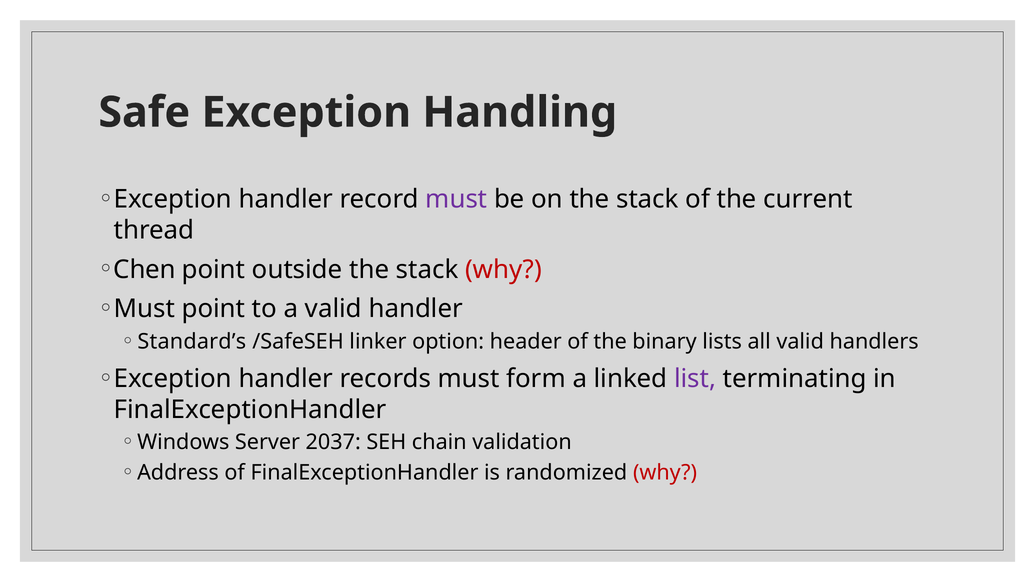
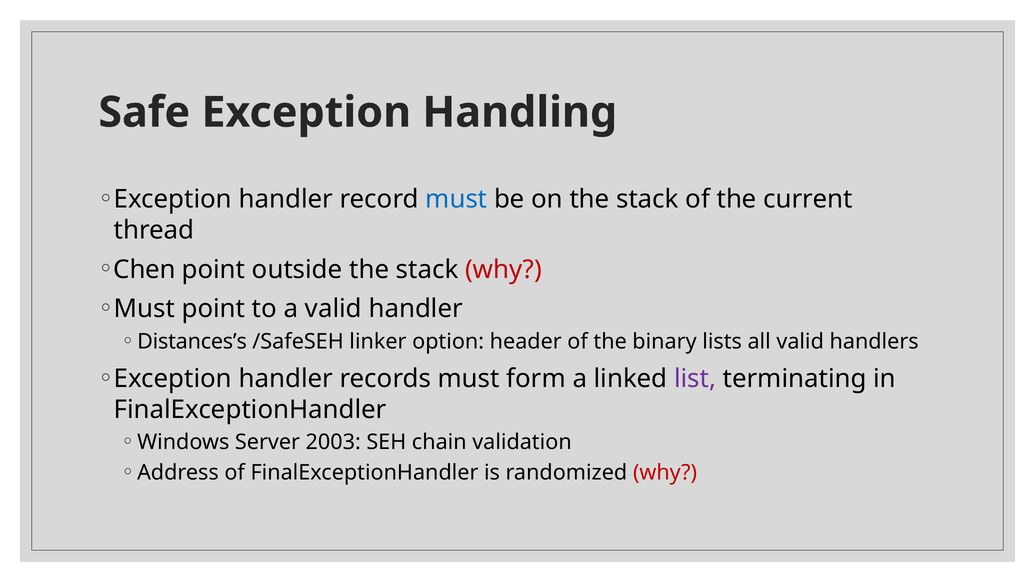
must colour: purple -> blue (456, 199)
Standard’s: Standard’s -> Distances’s (192, 342)
2037: 2037 -> 2003 (333, 442)
